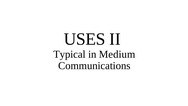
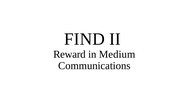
USES: USES -> FIND (84, 39)
Typical: Typical -> Reward (69, 54)
